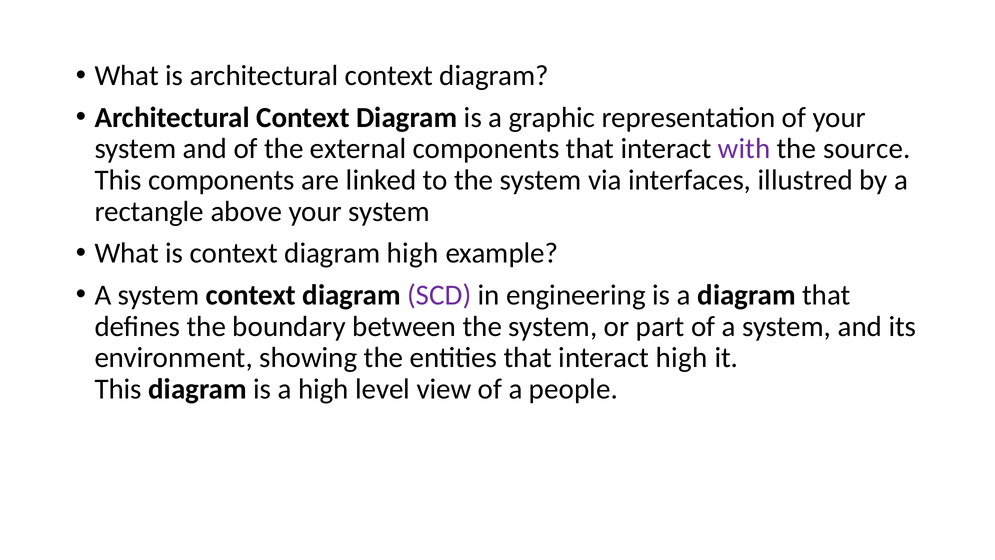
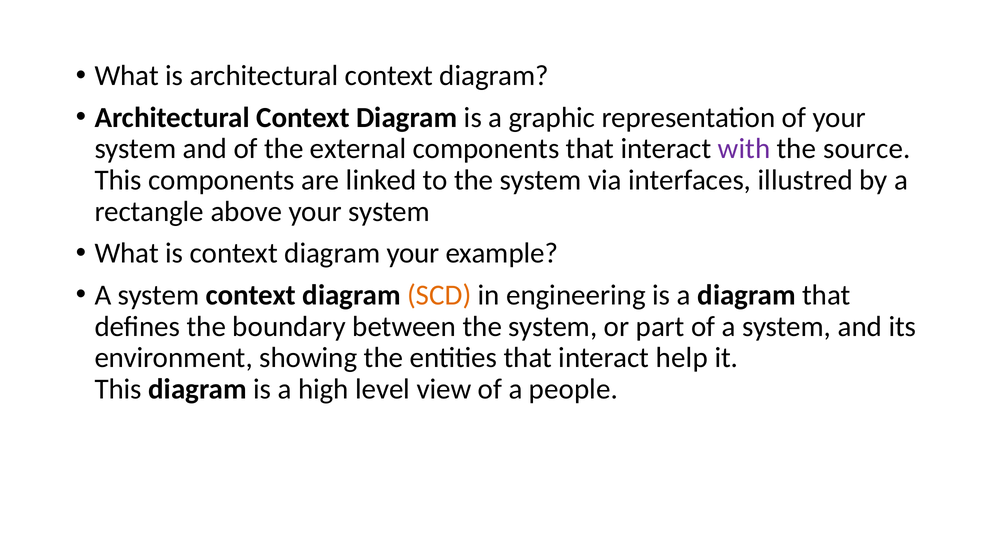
diagram high: high -> your (413, 253)
SCD colour: purple -> orange (439, 295)
interact high: high -> help (682, 358)
